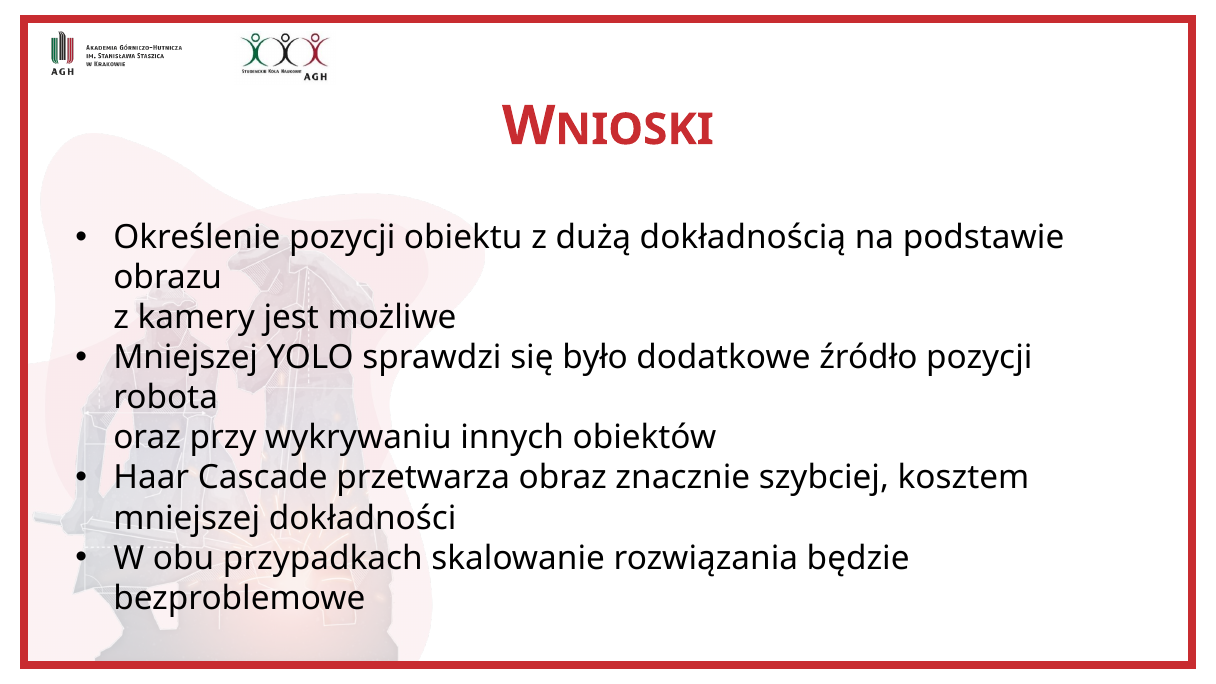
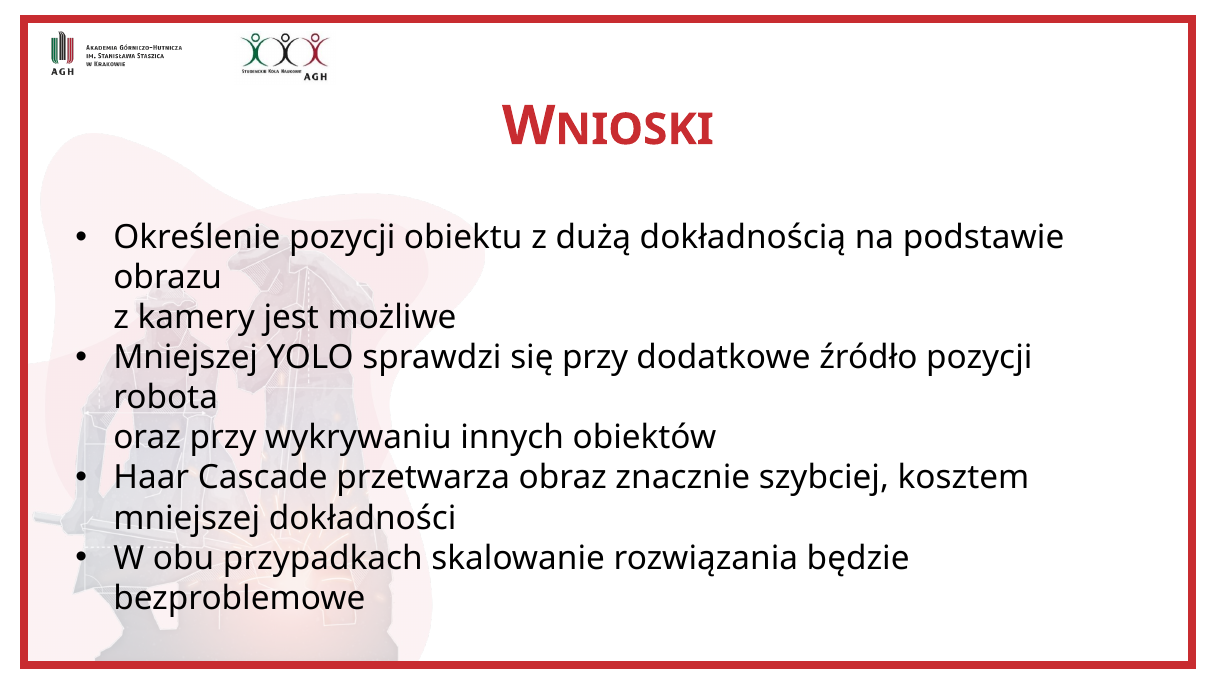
się było: było -> przy (595, 358)
